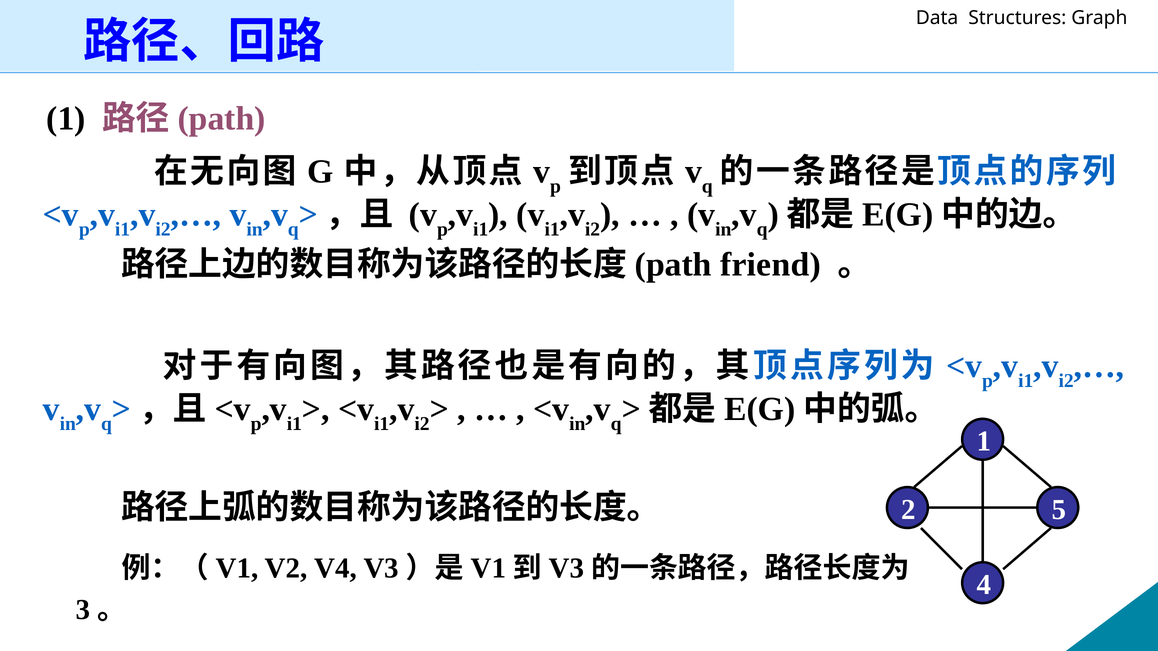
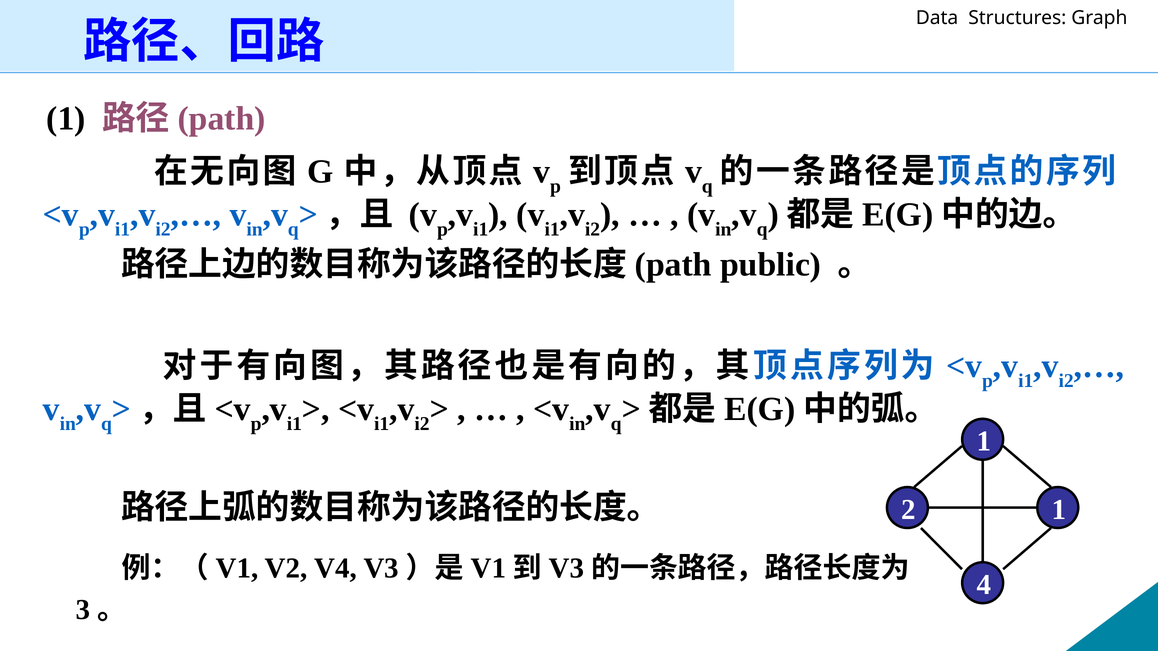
friend: friend -> public (771, 265)
2 5: 5 -> 1 (1059, 510)
